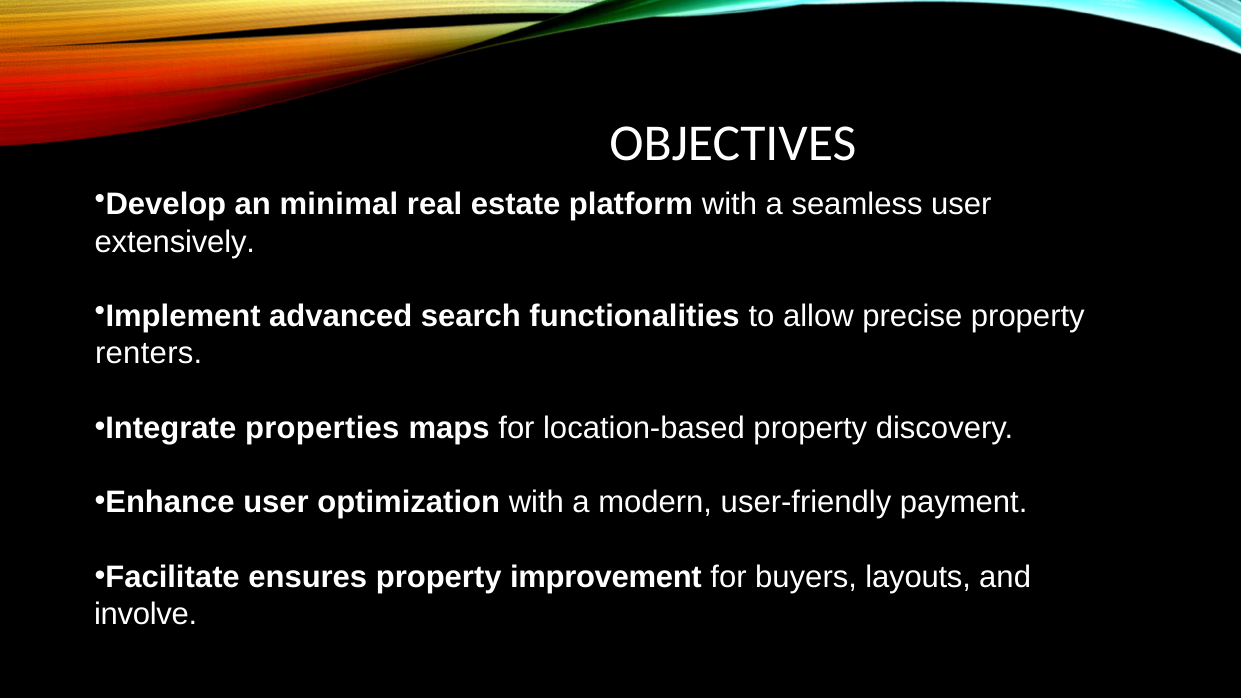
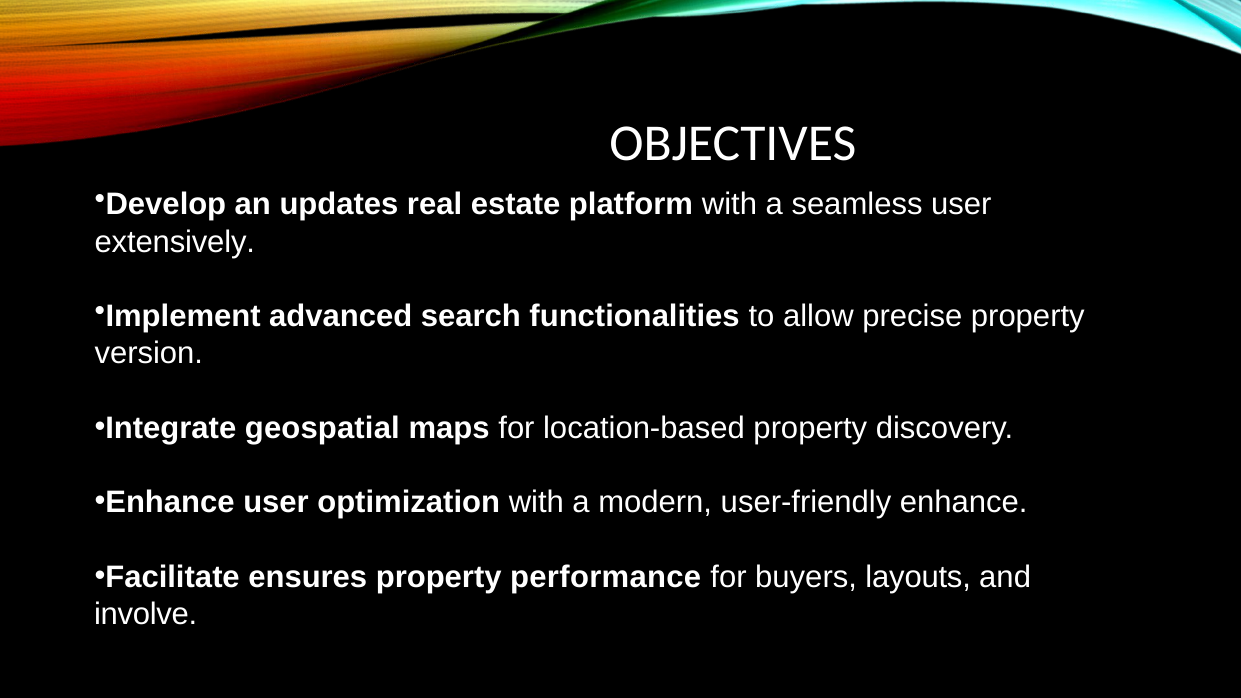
minimal: minimal -> updates (339, 205)
renters: renters -> version (149, 354)
properties: properties -> geospatial (322, 428)
user-friendly payment: payment -> enhance (964, 503)
improvement: improvement -> performance (606, 577)
